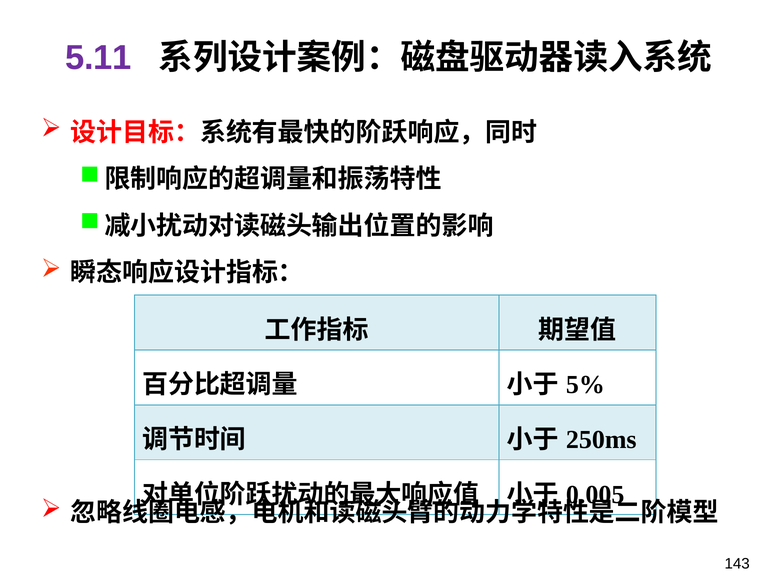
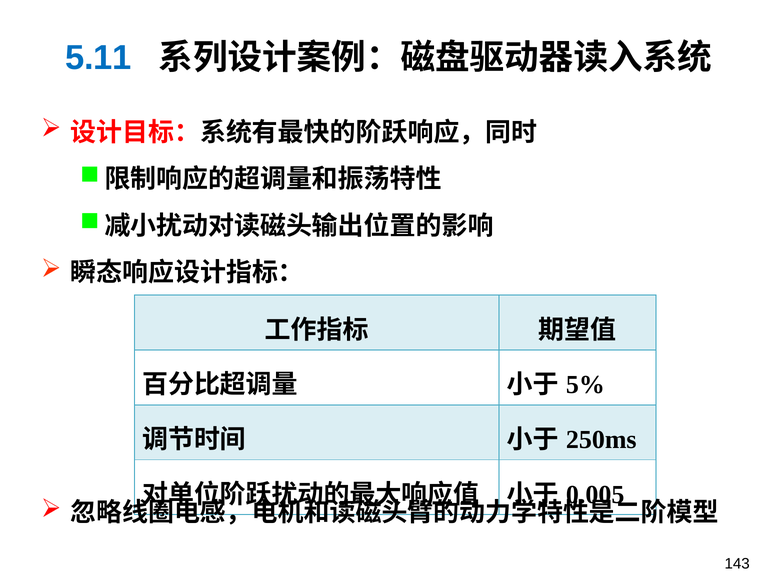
5.11 colour: purple -> blue (98, 58)
